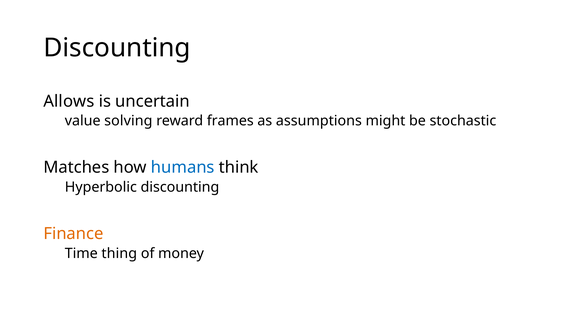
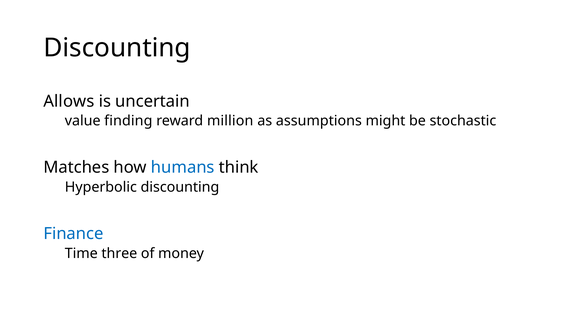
solving: solving -> finding (128, 121)
frames: frames -> million (230, 121)
Finance colour: orange -> blue (73, 233)
thing: thing -> three (119, 253)
